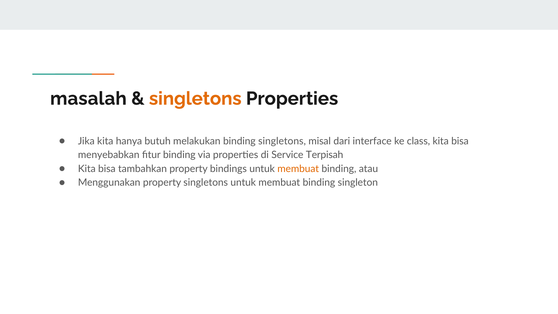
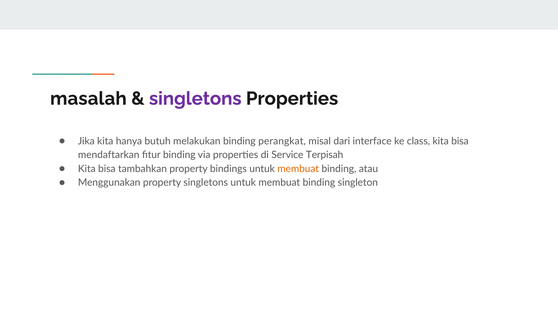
singletons colour: orange -> purple (195, 99)
binding singletons: singletons -> perangkat (282, 141)
menyebabkan: menyebabkan -> mendaftarkan (109, 155)
